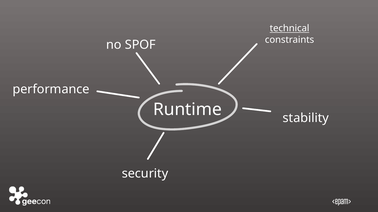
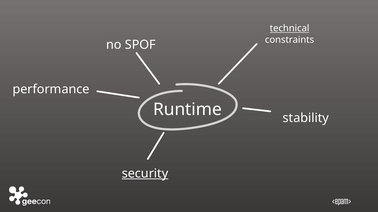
security underline: none -> present (145, 174)
